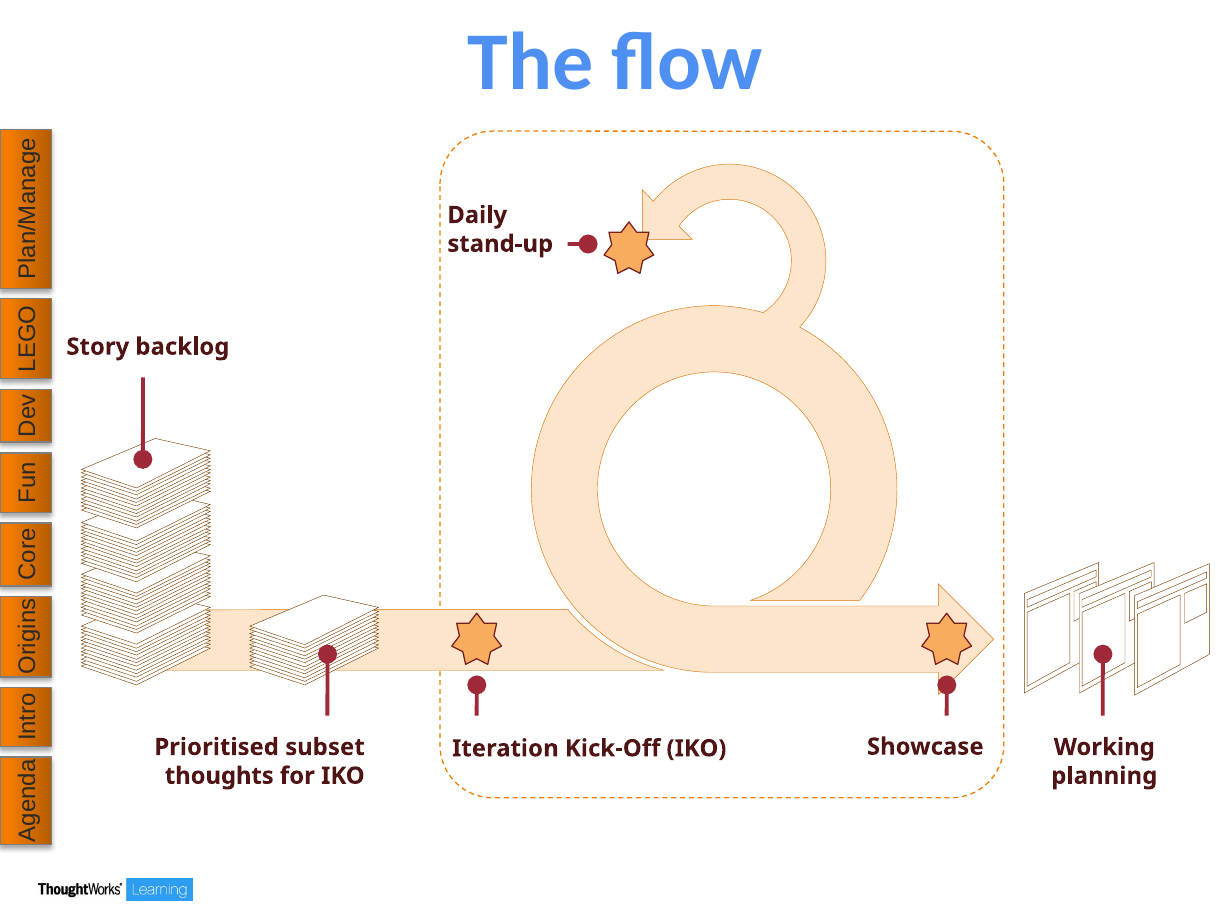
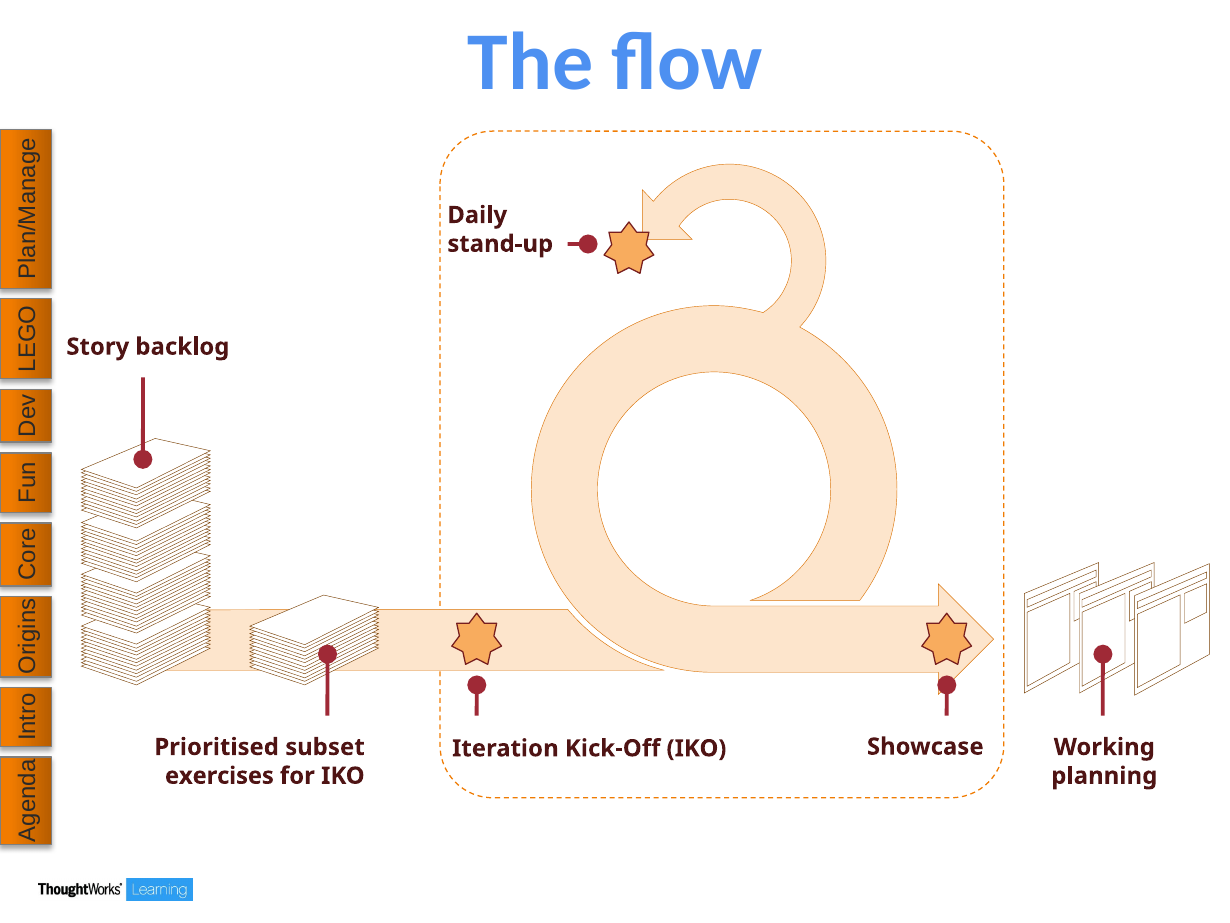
thoughts: thoughts -> exercises (219, 775)
